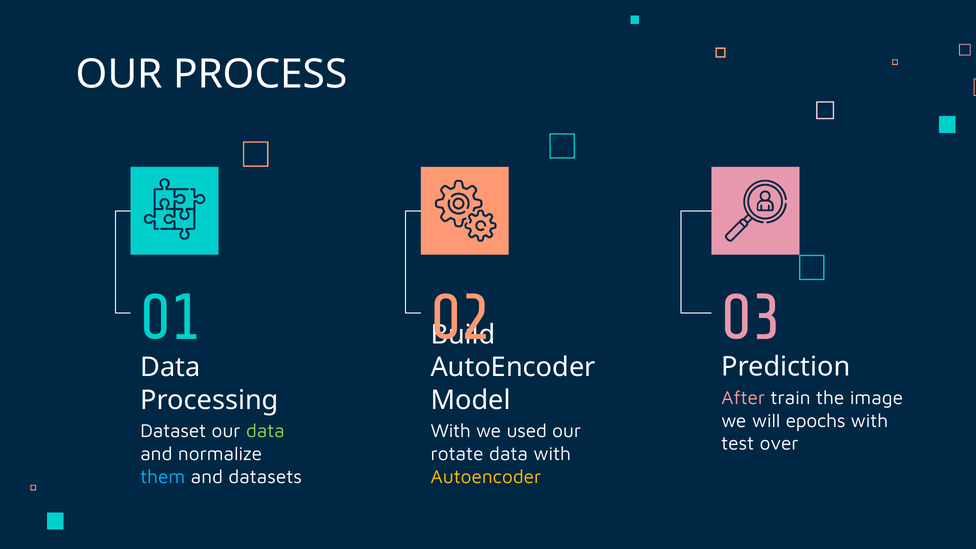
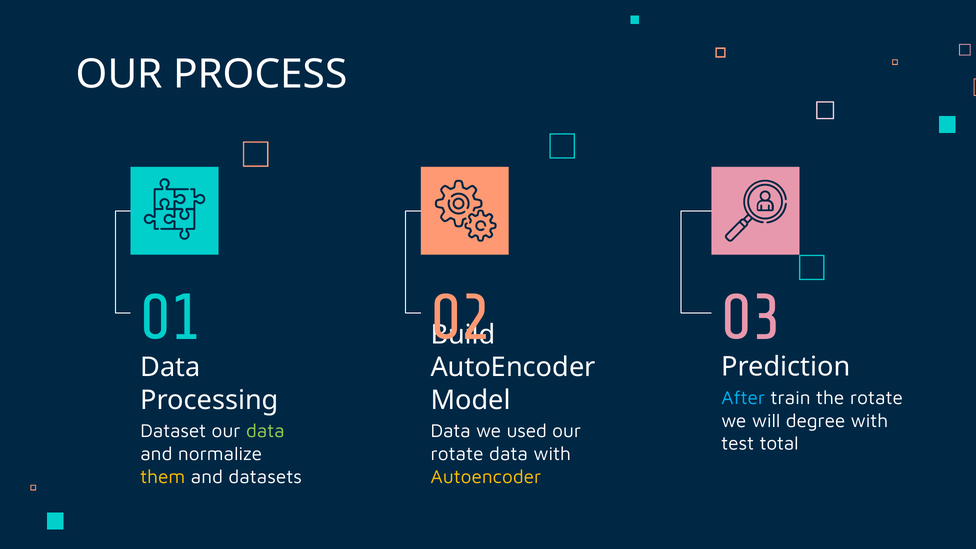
After colour: pink -> light blue (743, 398)
the image: image -> rotate (876, 398)
epochs: epochs -> degree (816, 421)
With: With -> Data (451, 431)
over: over -> total (779, 444)
them colour: light blue -> yellow (163, 477)
